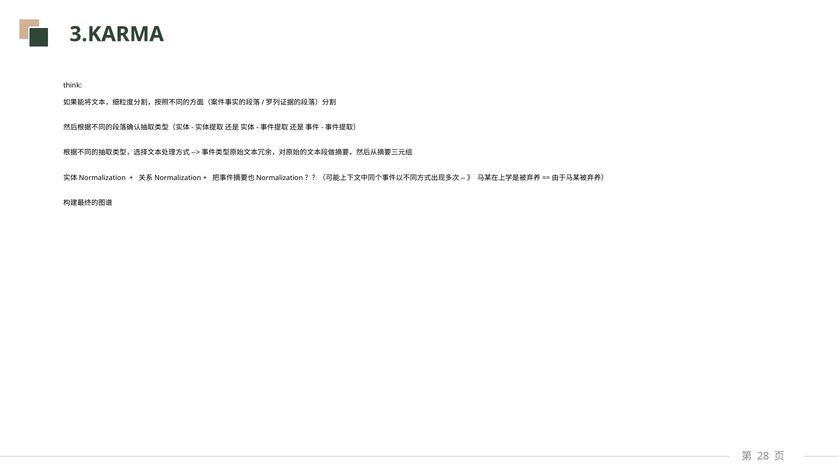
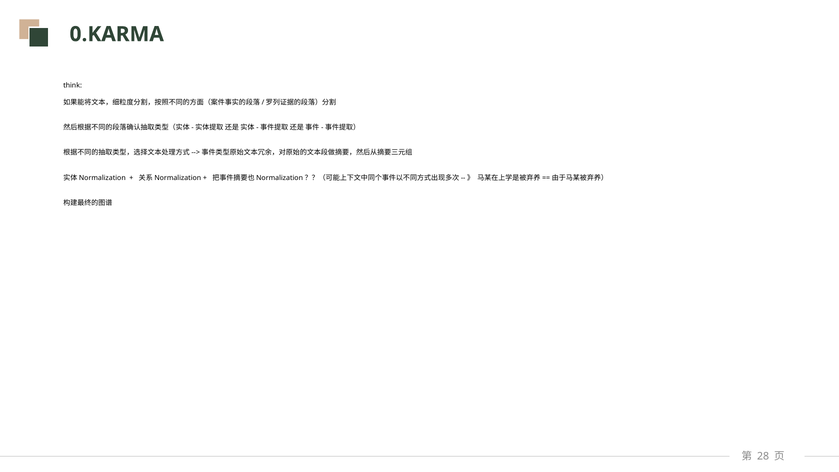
3.KARMA: 3.KARMA -> 0.KARMA (117, 34)
